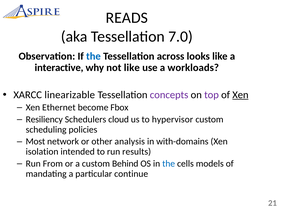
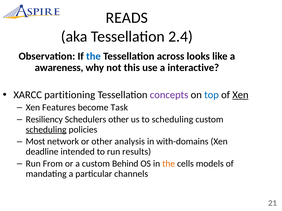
7.0: 7.0 -> 2.4 (180, 37)
interactive: interactive -> awareness (59, 68)
not like: like -> this (132, 68)
workloads: workloads -> interactive (193, 68)
linearizable: linearizable -> partitioning (70, 95)
top colour: purple -> blue (212, 95)
Ethernet: Ethernet -> Features (59, 108)
Fbox: Fbox -> Task (119, 108)
Schedulers cloud: cloud -> other (119, 120)
to hypervisor: hypervisor -> scheduling (172, 120)
scheduling underline: none -> present (46, 130)
isolation: isolation -> deadline (42, 152)
the colour: blue -> orange (169, 164)
continue: continue -> channels (131, 174)
